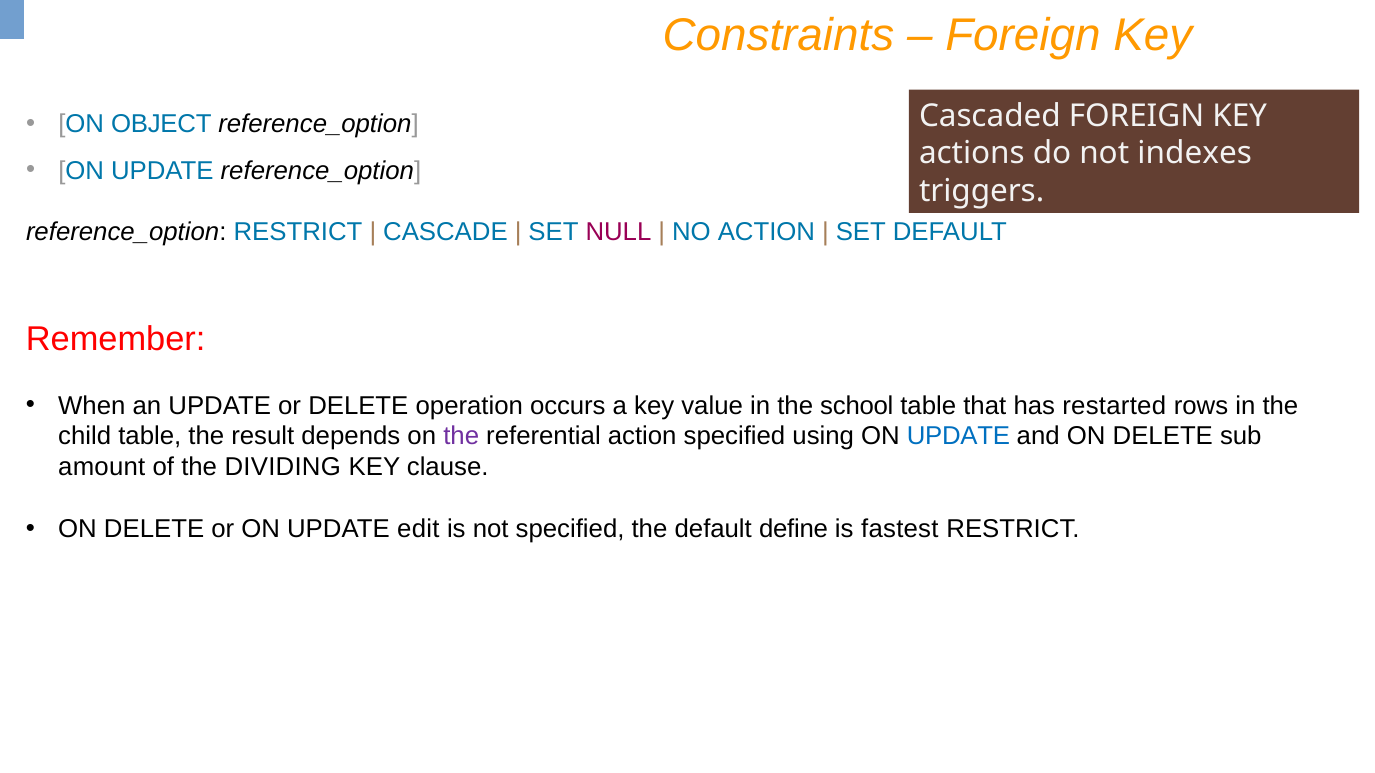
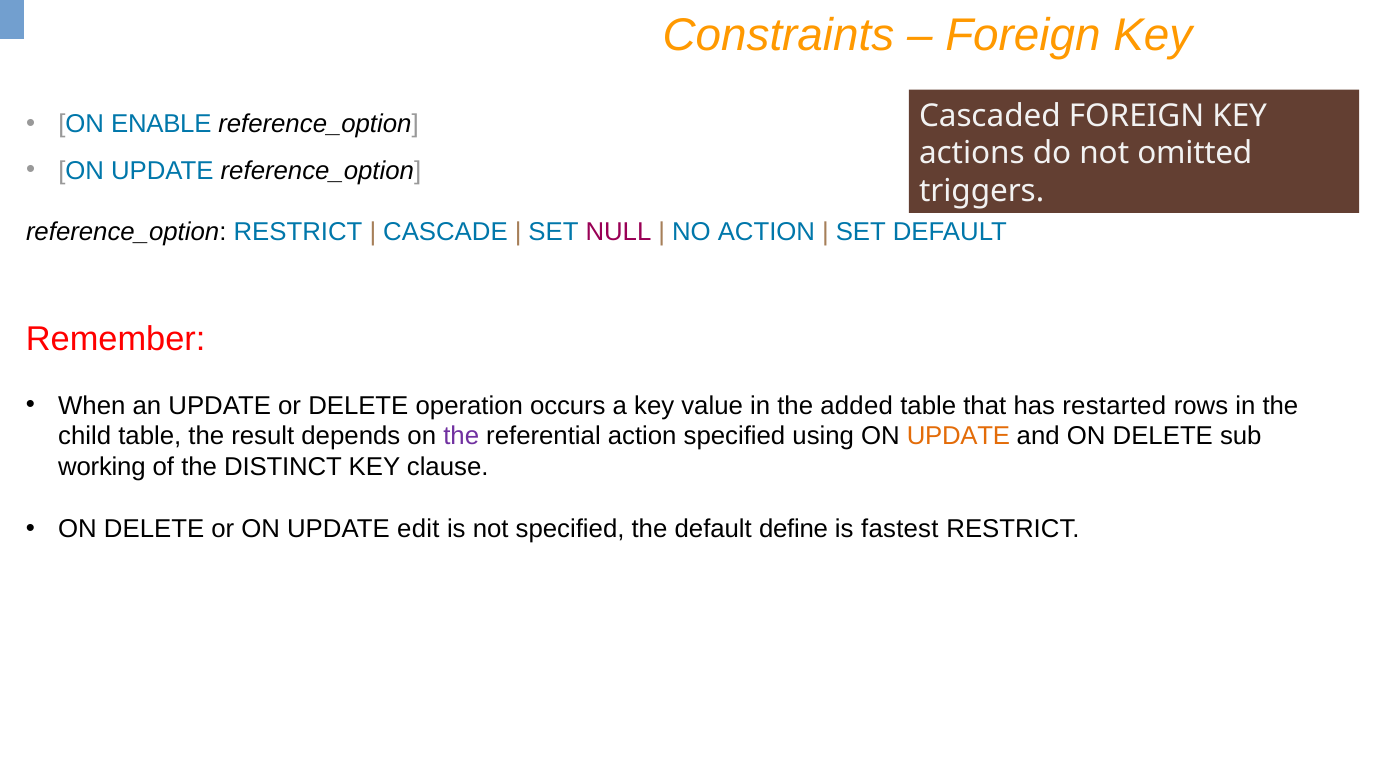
OBJECT: OBJECT -> ENABLE (161, 124)
indexes: indexes -> omitted (1195, 154)
school: school -> added (857, 406)
UPDATE colour: blue -> orange (958, 437)
amount: amount -> working (102, 468)
DIVIDING: DIVIDING -> DISTINCT (283, 468)
